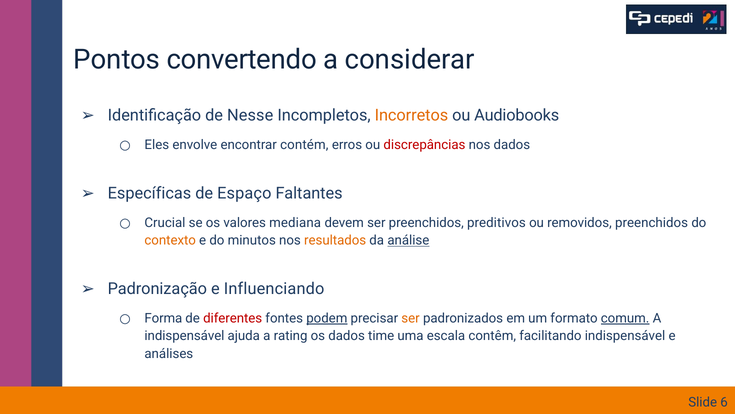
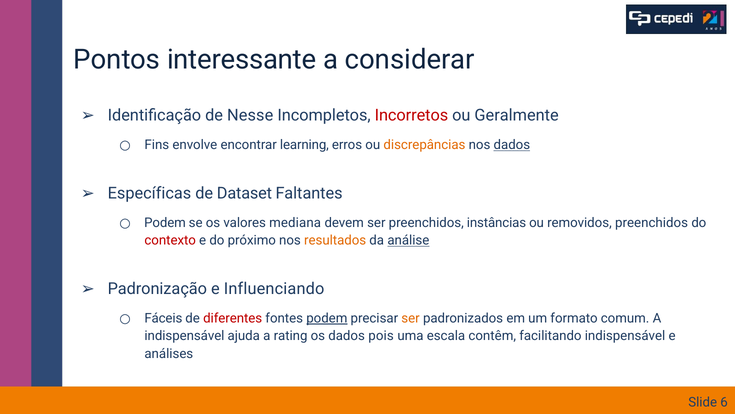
convertendo: convertendo -> interessante (242, 60)
Incorretos colour: orange -> red (411, 115)
Audiobooks: Audiobooks -> Geralmente (517, 115)
Eles: Eles -> Fins (157, 145)
contém: contém -> learning (304, 145)
discrepâncias colour: red -> orange (424, 145)
dados underline: none -> present (512, 145)
Espaço: Espaço -> Dataset (244, 193)
Crucial: Crucial -> Podem (165, 223)
preditivos: preditivos -> instâncias (496, 223)
contexto colour: orange -> red (170, 240)
minutos: minutos -> próximo (252, 240)
Forma: Forma -> Fáceis (163, 318)
comum underline: present -> none (625, 318)
time: time -> pois (381, 336)
